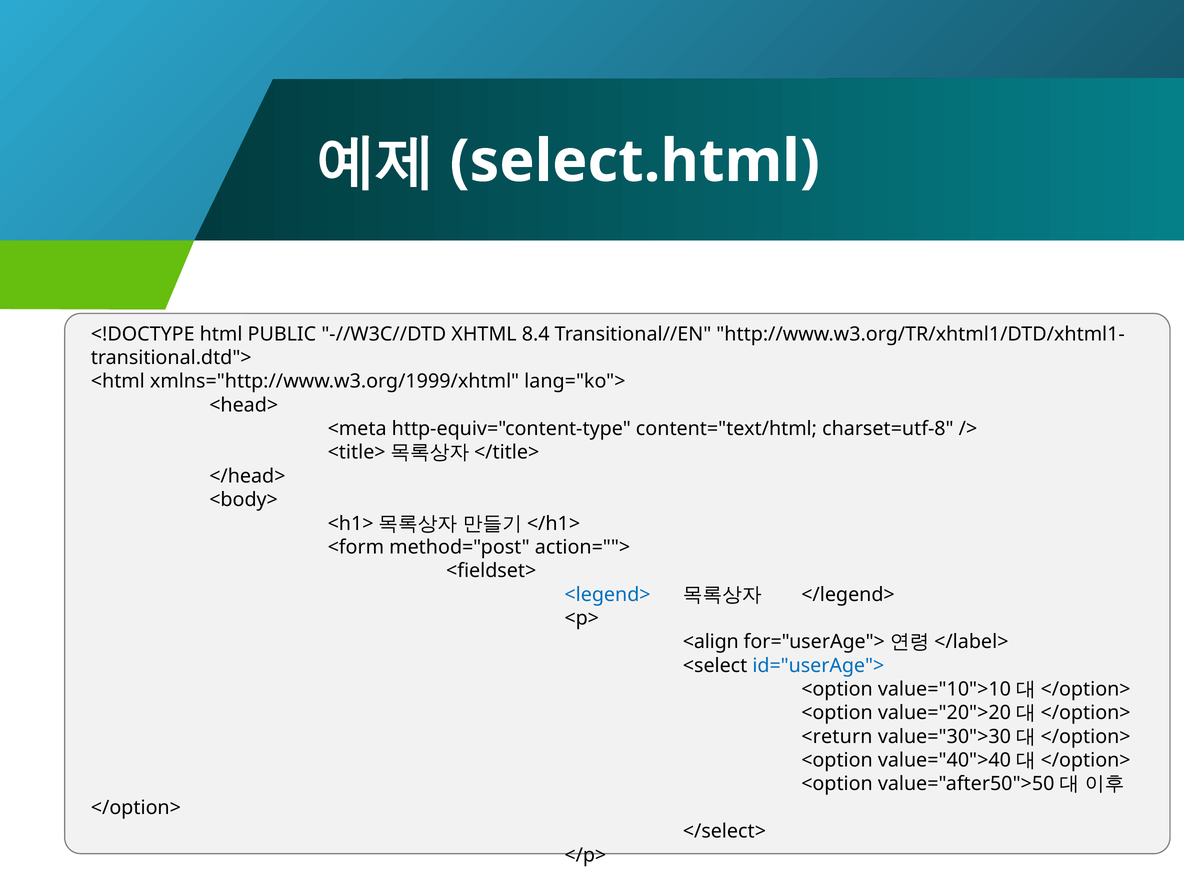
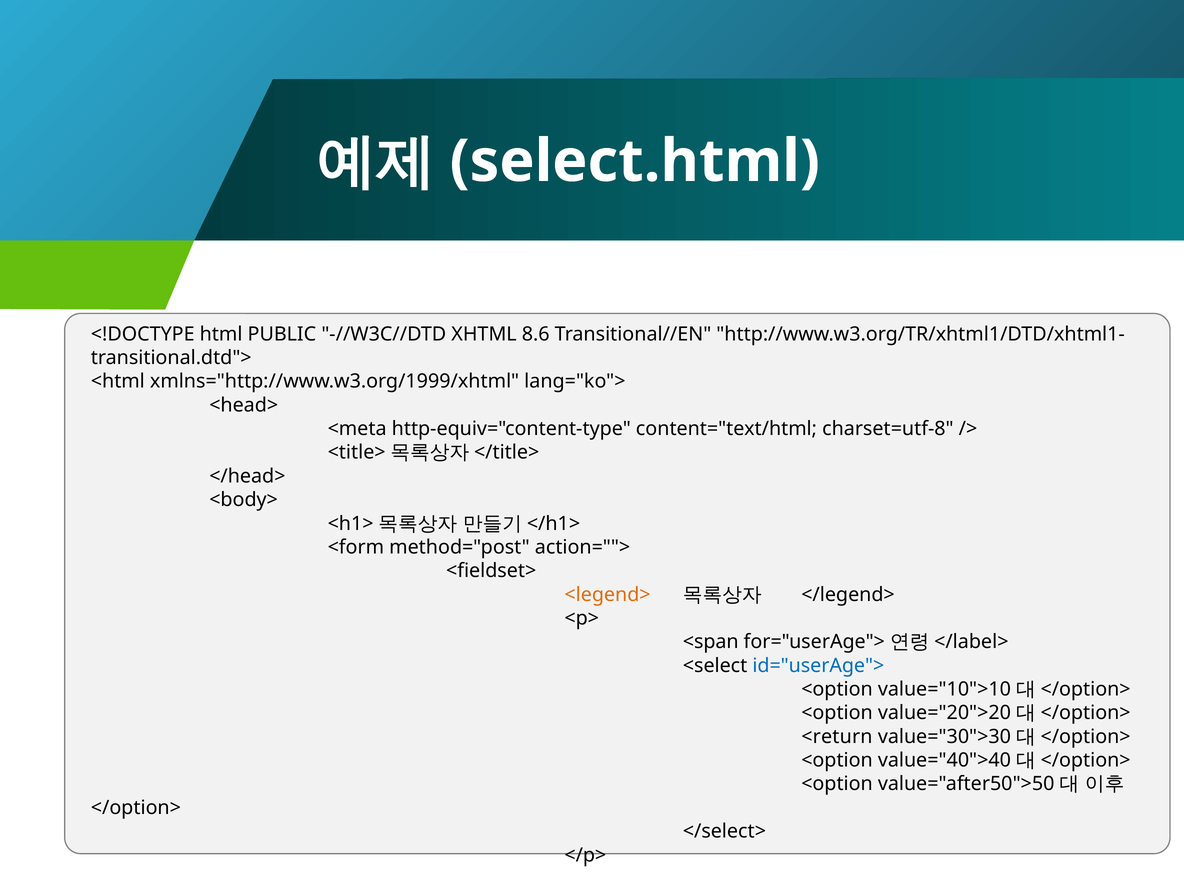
8.4: 8.4 -> 8.6 (536, 334)
<legend> colour: blue -> orange (608, 595)
<align: <align -> <span (711, 642)
